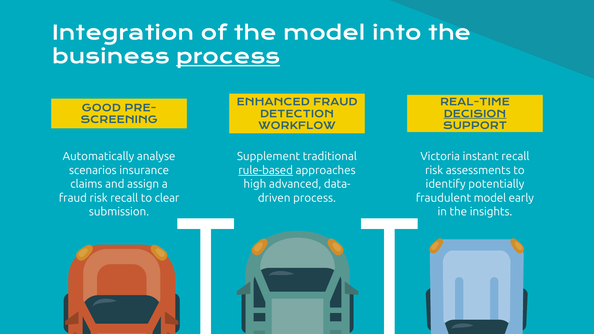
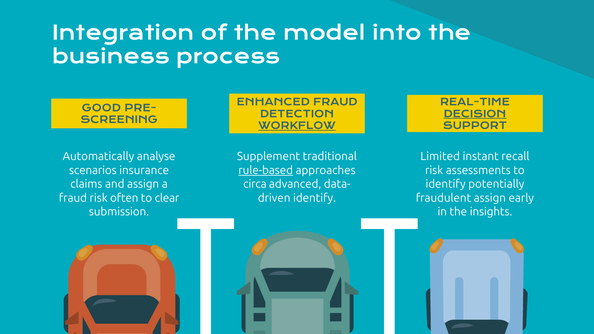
process underline: present -> none (228, 57)
WORKFLOW underline: none -> present (297, 126)
Victoria: Victoria -> Limited (440, 156)
high: high -> circa (255, 184)
risk recall: recall -> often (124, 198)
process: process -> identify (315, 198)
fraudulent model: model -> assign (490, 198)
